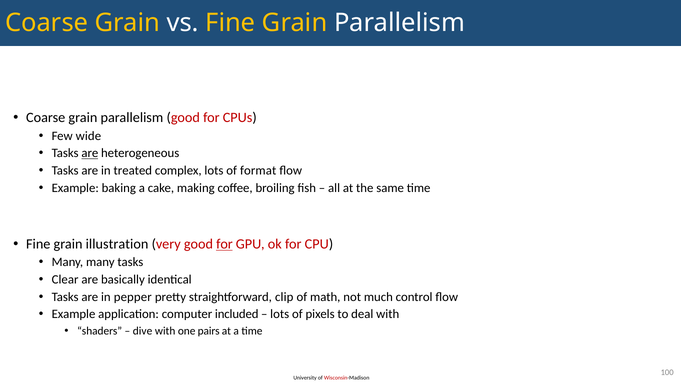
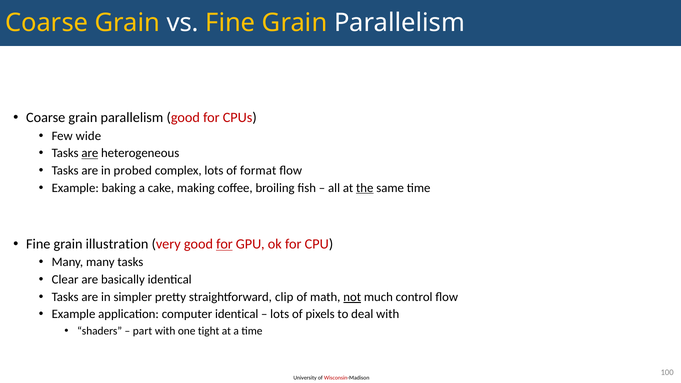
treated: treated -> probed (133, 171)
the underline: none -> present (365, 188)
pepper: pepper -> simpler (133, 297)
not underline: none -> present (352, 297)
computer included: included -> identical (237, 314)
dive: dive -> part (143, 331)
pairs: pairs -> tight (209, 331)
